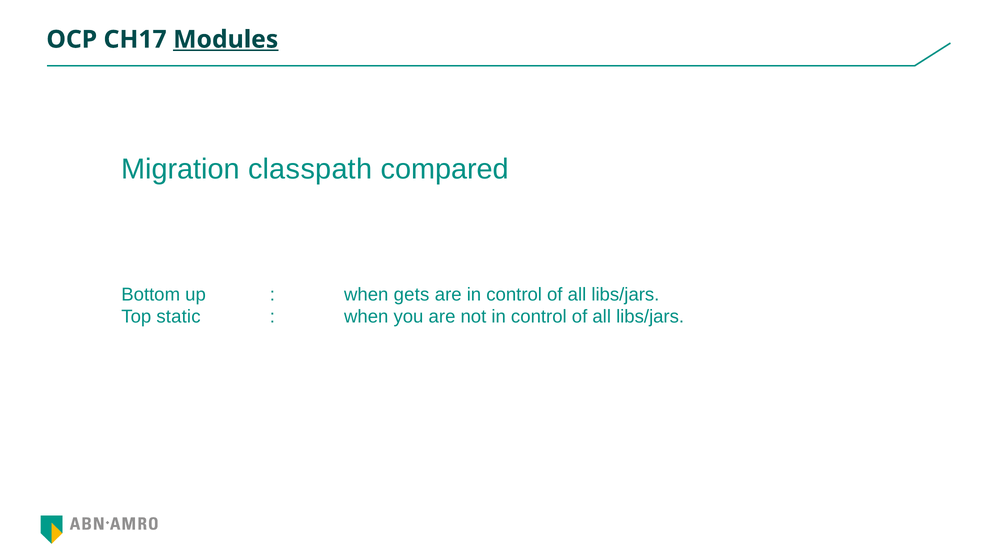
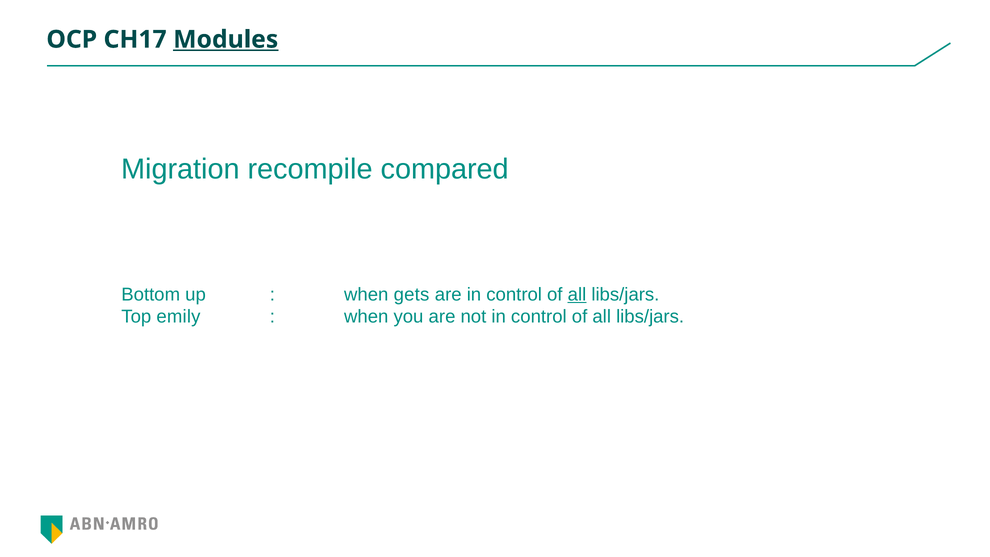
classpath: classpath -> recompile (310, 169)
all underline: none -> present (577, 294)
static: static -> emily (178, 317)
